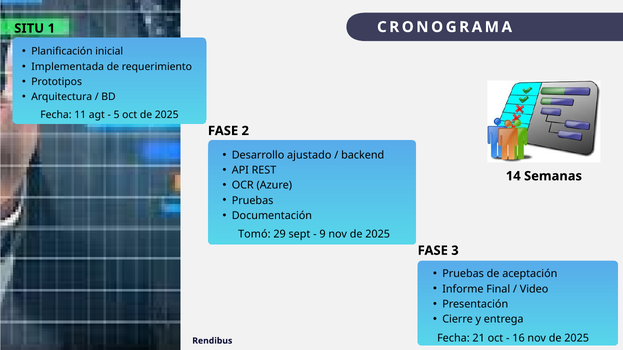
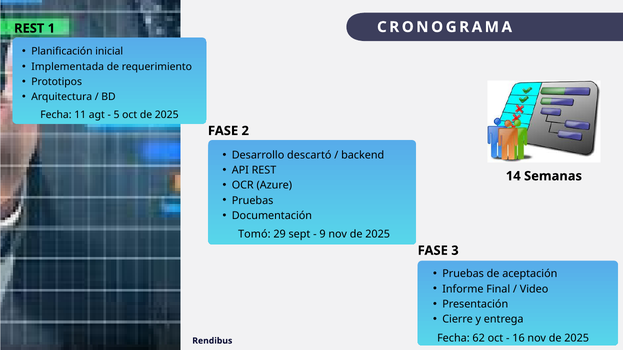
SITU: SITU -> REST (29, 28)
ajustado: ajustado -> descartó (309, 155)
21: 21 -> 62 (479, 339)
